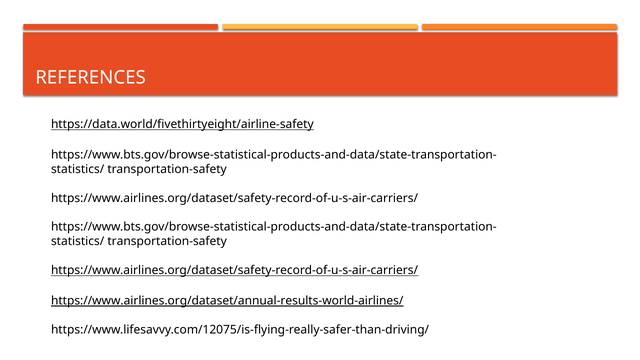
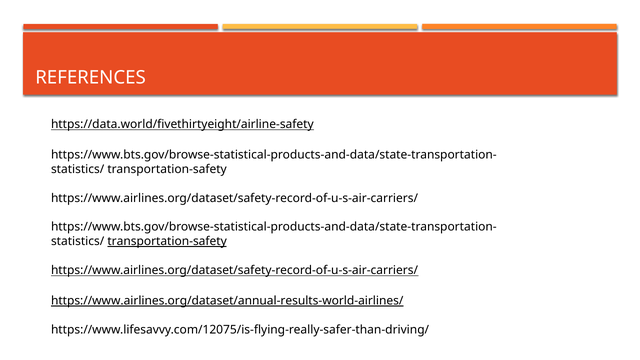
transportation-safety underline: none -> present (167, 241)
